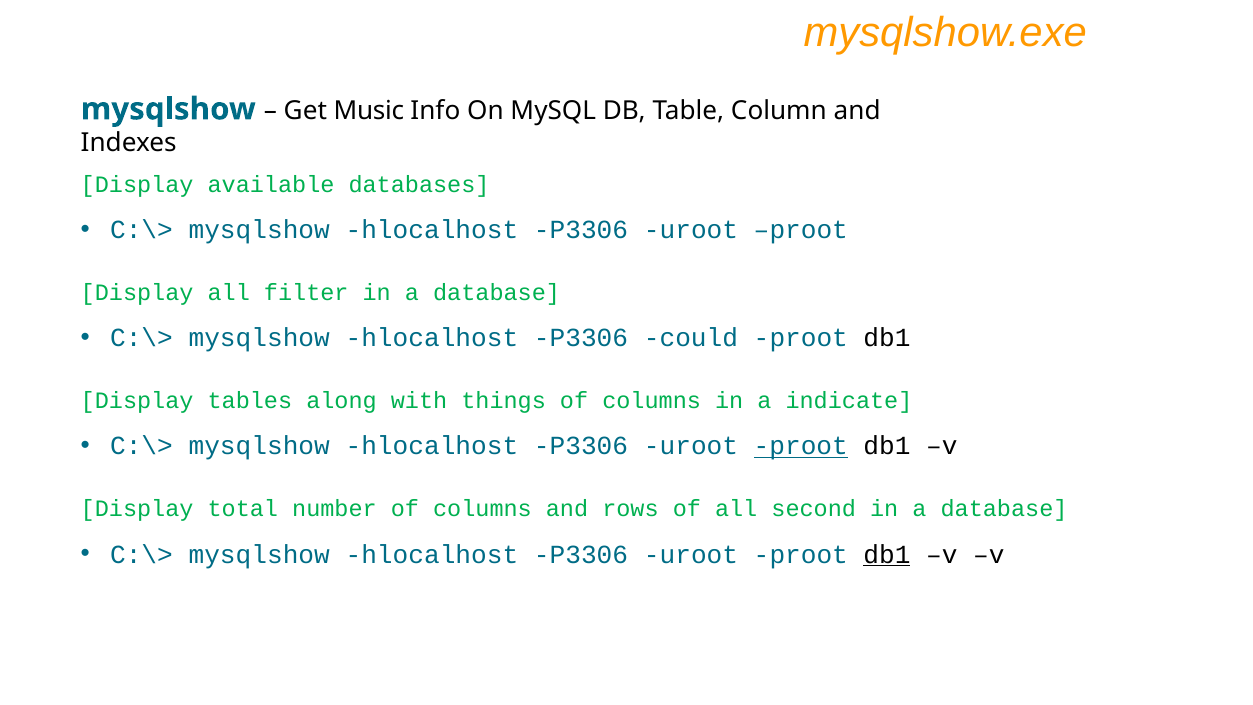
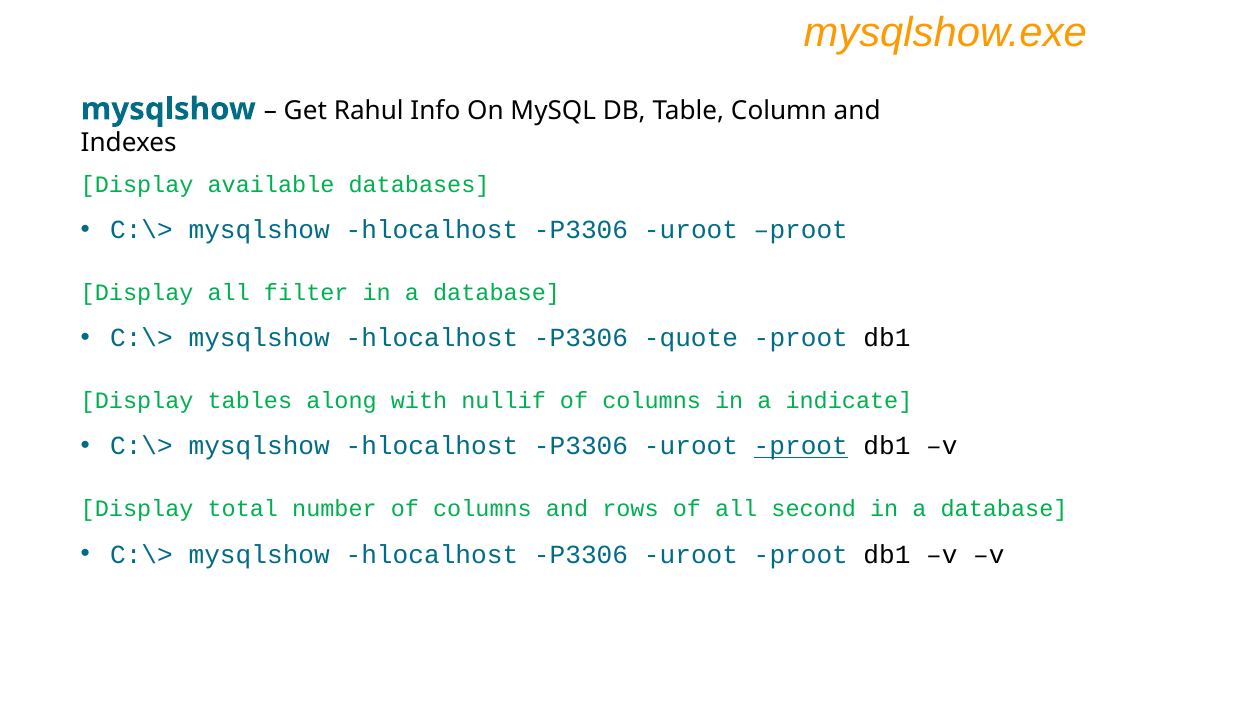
Music: Music -> Rahul (369, 111)
could: could -> quote (691, 338)
things: things -> nullif (504, 401)
db1 underline: present -> none (887, 554)
